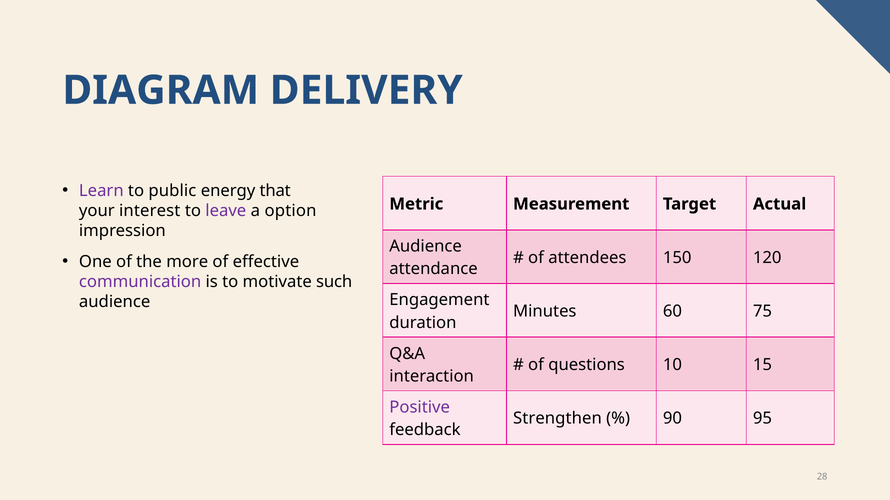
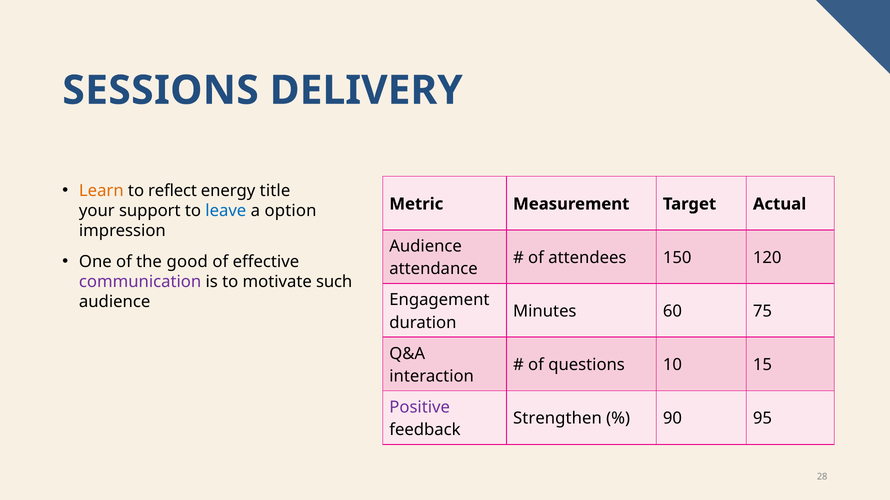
DIAGRAM: DIAGRAM -> SESSIONS (161, 91)
Learn colour: purple -> orange (101, 191)
public: public -> reflect (173, 191)
that: that -> title (275, 191)
interest: interest -> support (150, 211)
leave colour: purple -> blue (226, 211)
more: more -> good (187, 262)
